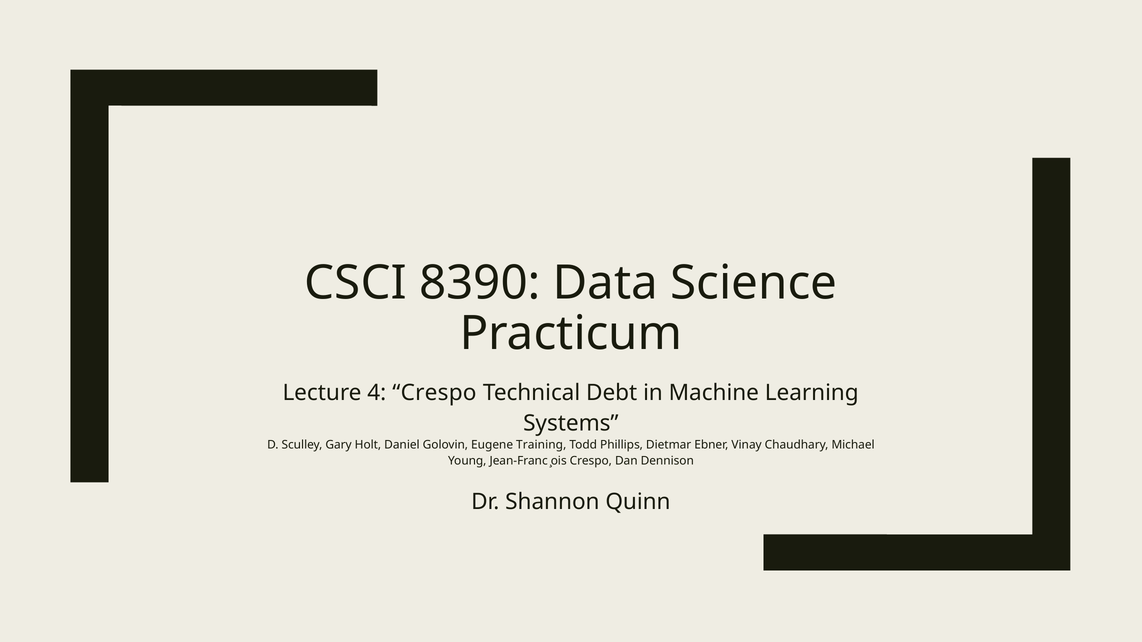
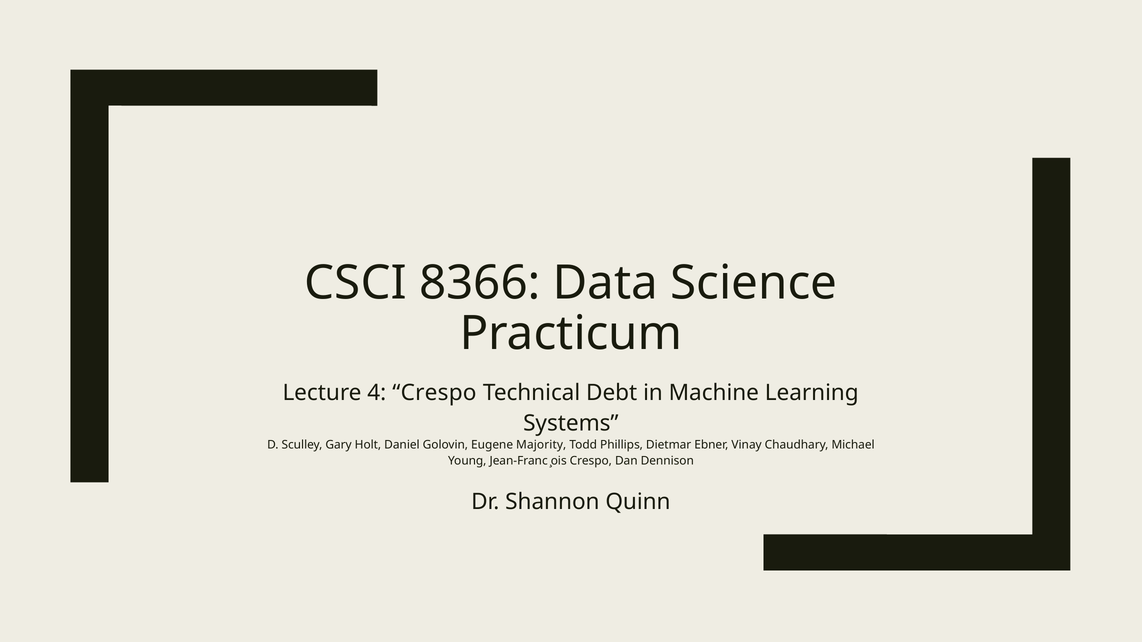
8390: 8390 -> 8366 (480, 283)
Training: Training -> Majority (541, 445)
